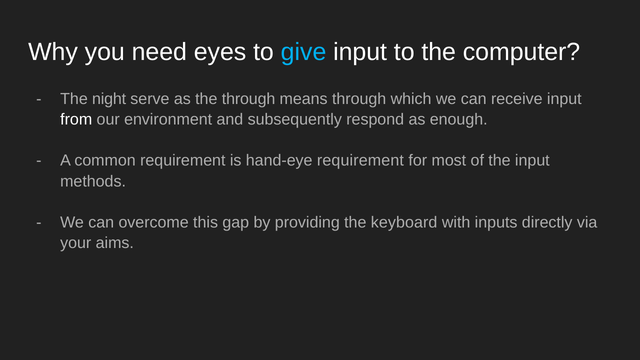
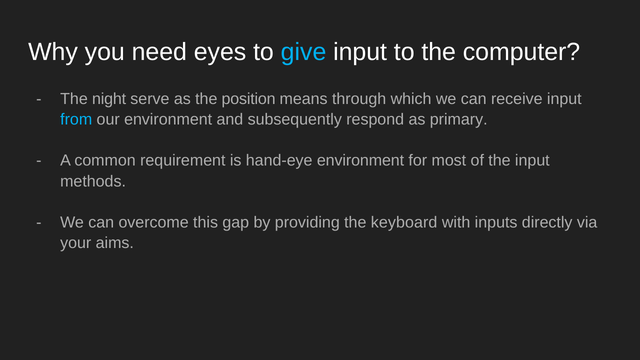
the through: through -> position (249, 99)
from colour: white -> light blue (76, 120)
enough: enough -> primary (459, 120)
hand-eye requirement: requirement -> environment (361, 161)
